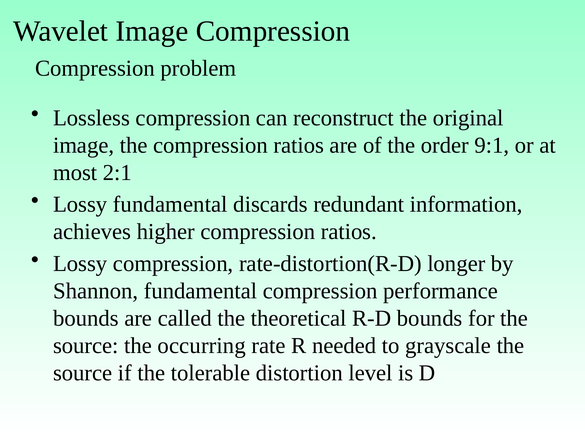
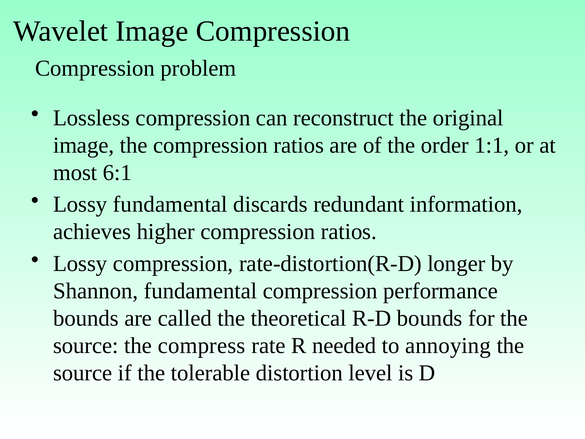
9:1: 9:1 -> 1:1 (492, 145)
2:1: 2:1 -> 6:1 (117, 172)
occurring: occurring -> compress (202, 345)
grayscale: grayscale -> annoying (448, 345)
